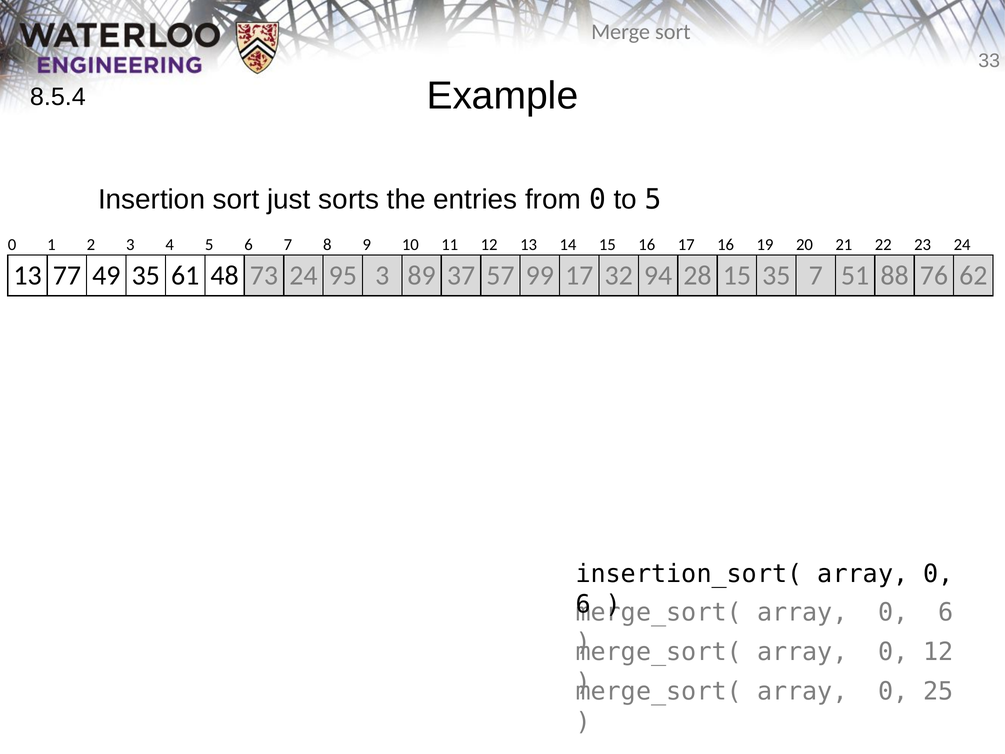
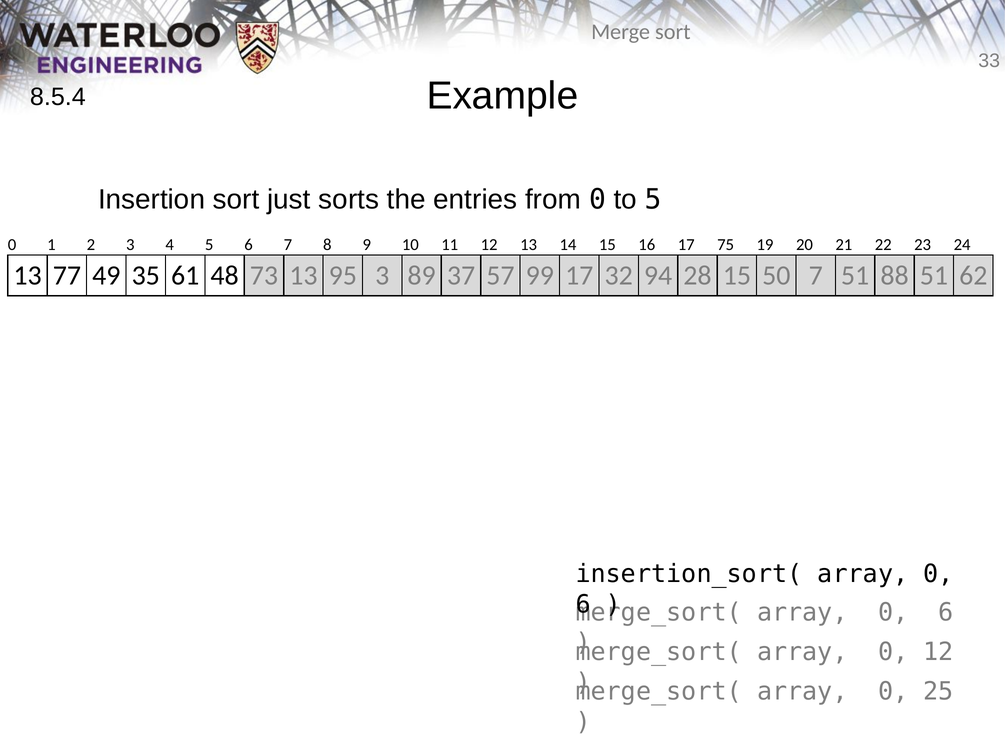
17 16: 16 -> 75 (726, 245)
73 24: 24 -> 13 (303, 276)
15 35: 35 -> 50 (776, 276)
88 76: 76 -> 51 (934, 276)
